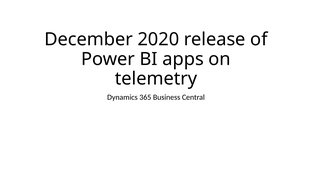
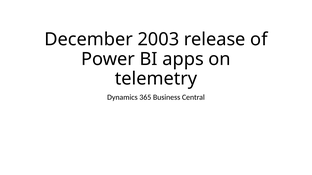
2020: 2020 -> 2003 (158, 40)
